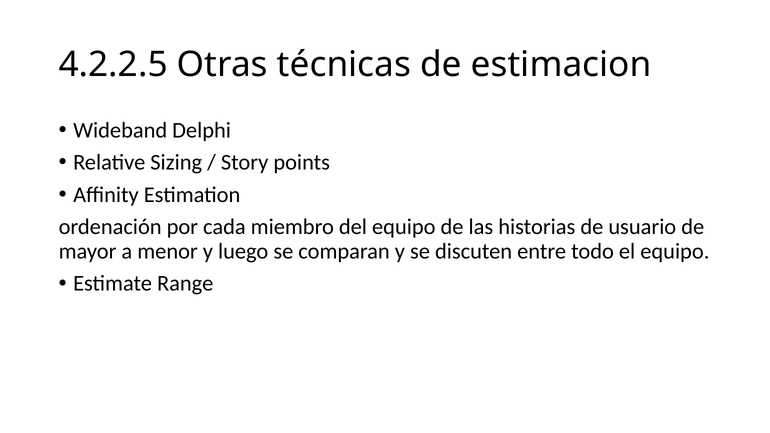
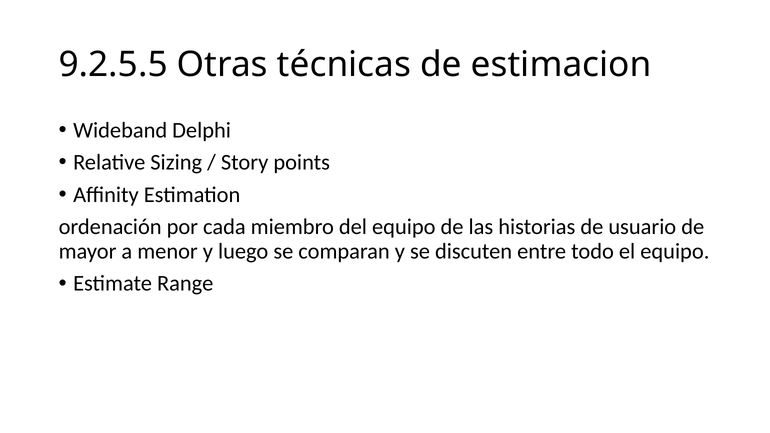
4.2.2.5: 4.2.2.5 -> 9.2.5.5 (113, 65)
